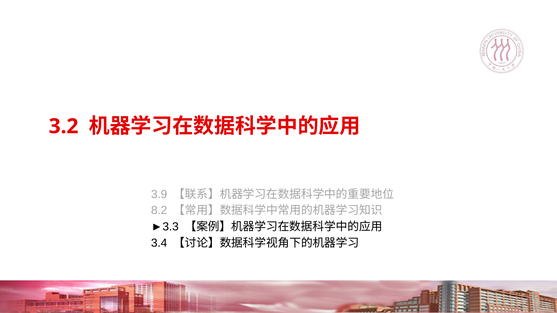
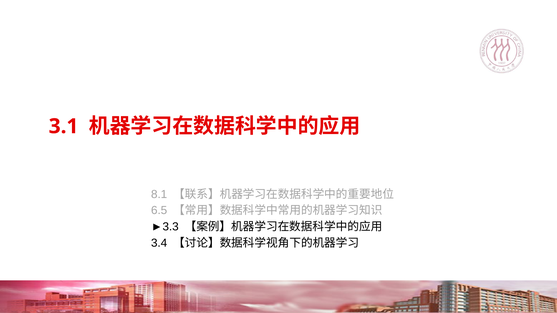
3.2: 3.2 -> 3.1 (64, 126)
3.9: 3.9 -> 8.1 (159, 194)
8.2: 8.2 -> 6.5 (159, 211)
